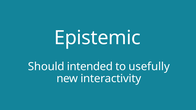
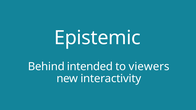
Should: Should -> Behind (46, 67)
usefully: usefully -> viewers (149, 67)
